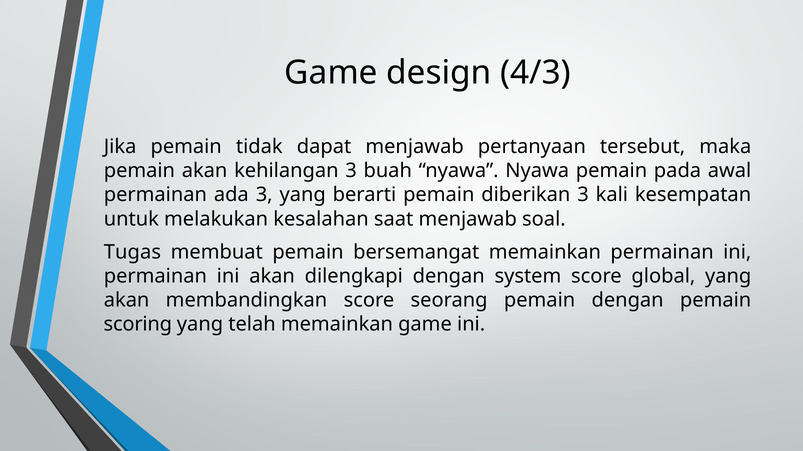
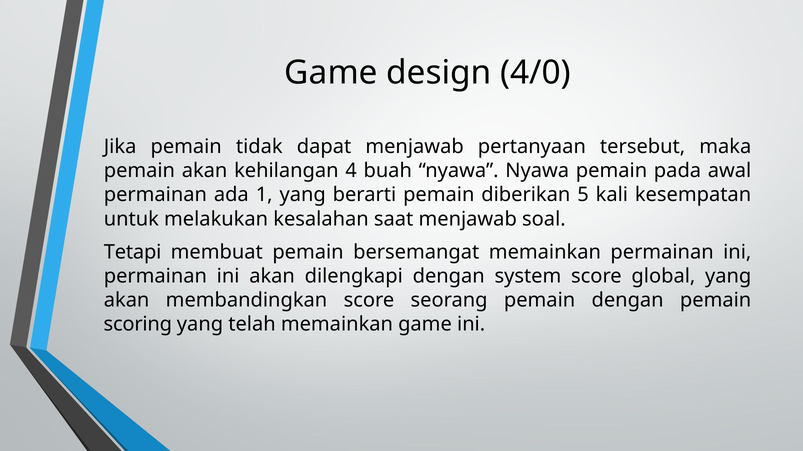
4/3: 4/3 -> 4/0 (535, 73)
kehilangan 3: 3 -> 4 (351, 171)
ada 3: 3 -> 1 (264, 195)
diberikan 3: 3 -> 5 (583, 195)
Tugas: Tugas -> Tetapi (133, 252)
